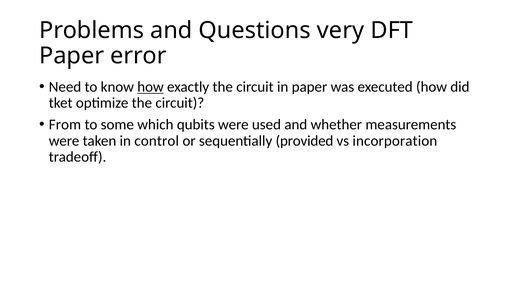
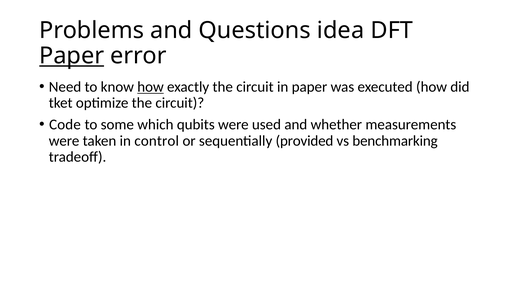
very: very -> idea (341, 30)
Paper underline: none -> present (72, 56)
From: From -> Code (65, 125)
incorporation: incorporation -> benchmarking (395, 141)
